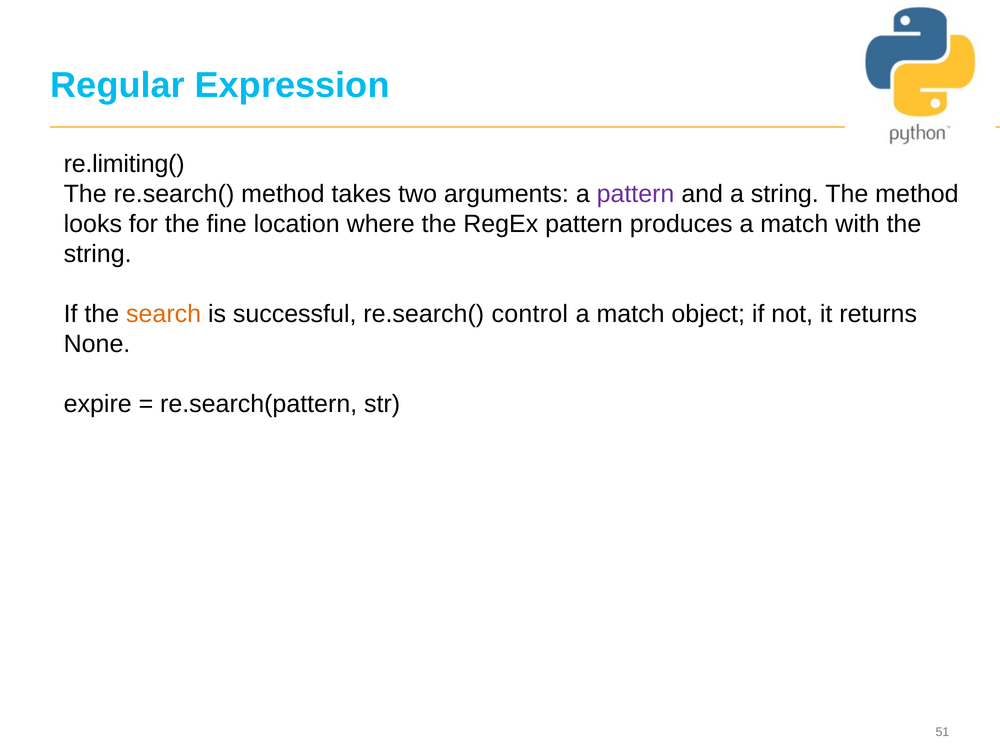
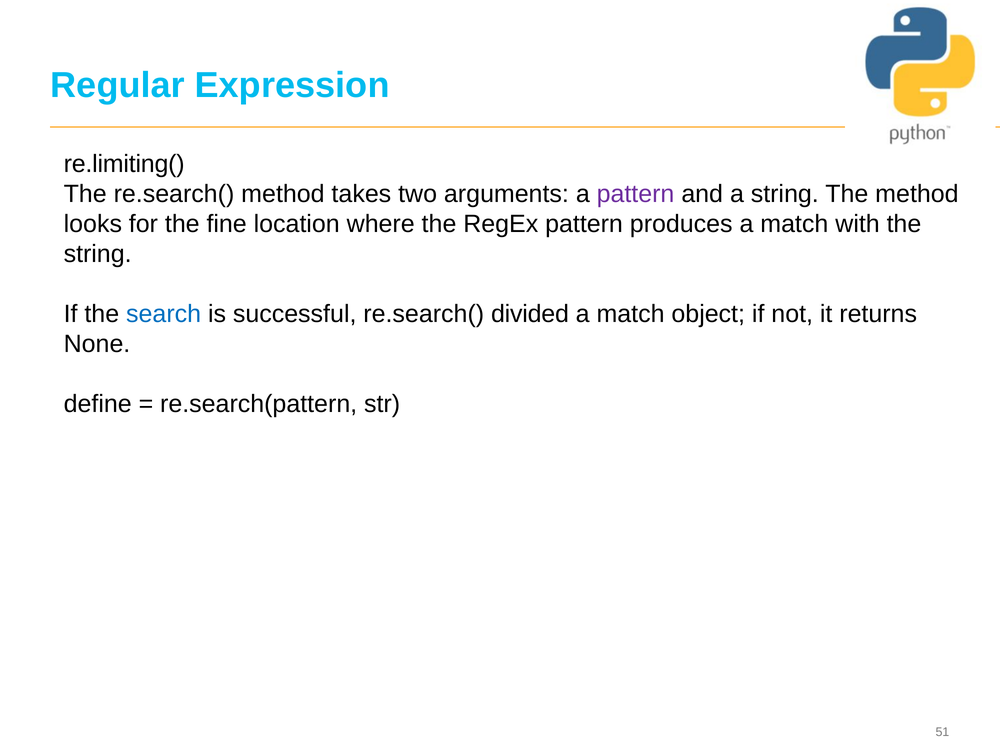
search colour: orange -> blue (164, 314)
control: control -> divided (530, 314)
expire: expire -> define (98, 404)
